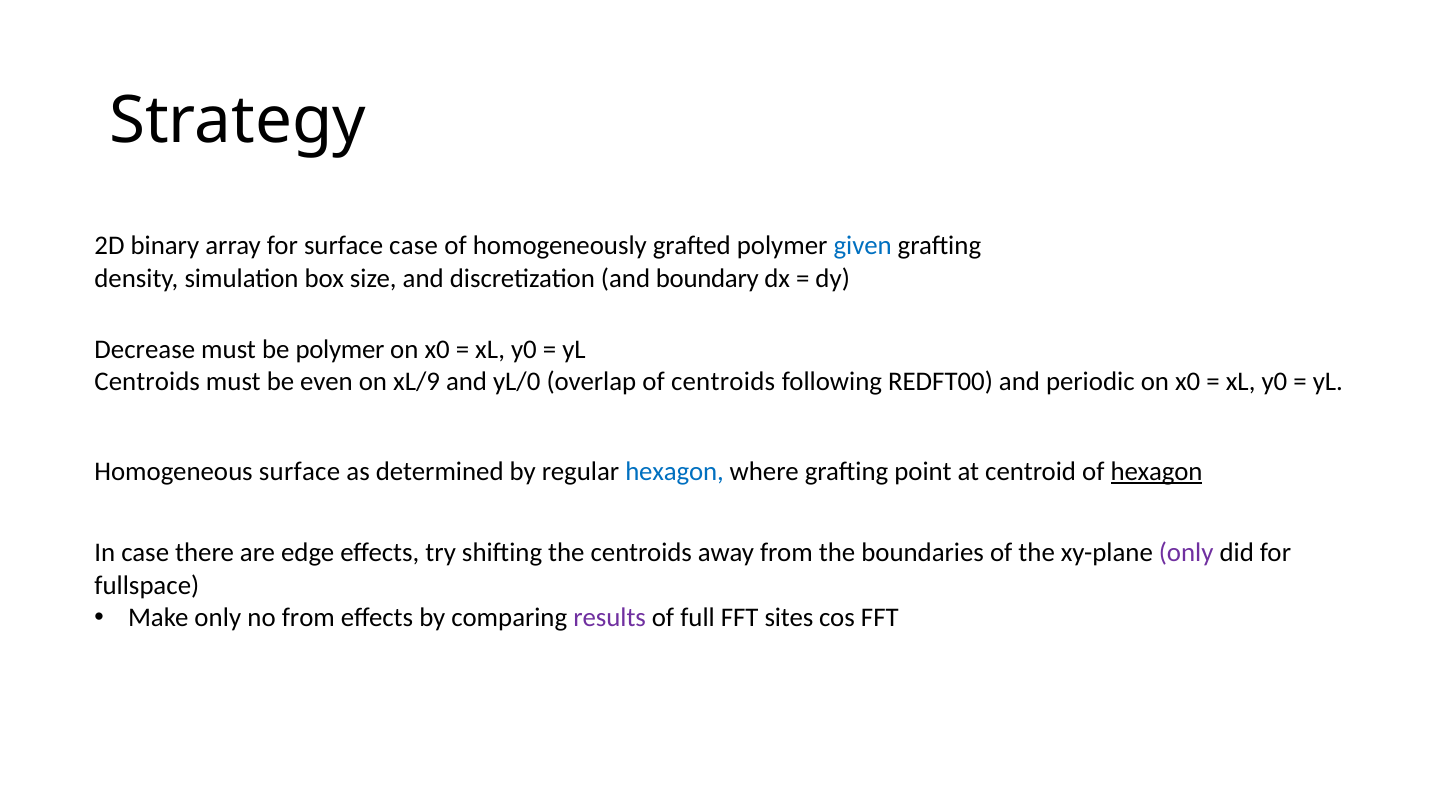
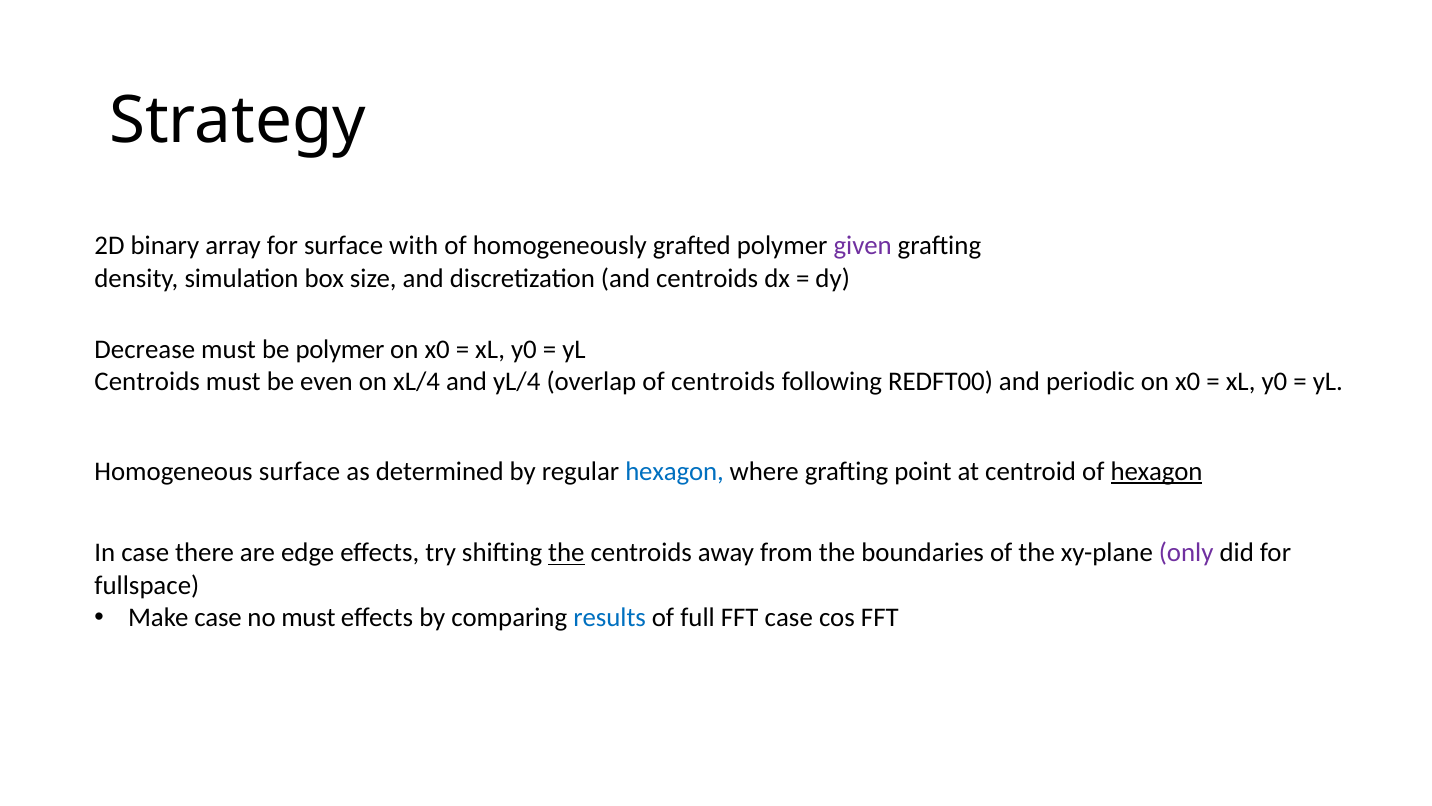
surface case: case -> with (414, 246)
given colour: blue -> purple (863, 246)
and boundary: boundary -> centroids (707, 278)
xL/9: xL/9 -> xL/4 (417, 382)
yL/0: yL/0 -> yL/4 (517, 382)
the underline: none -> present (566, 553)
Make only: only -> case (218, 617)
no from: from -> must (308, 617)
results colour: purple -> blue (610, 617)
FFT sites: sites -> case (789, 617)
